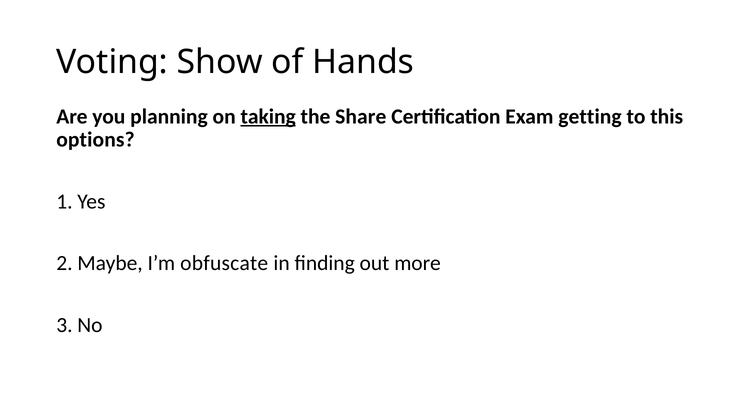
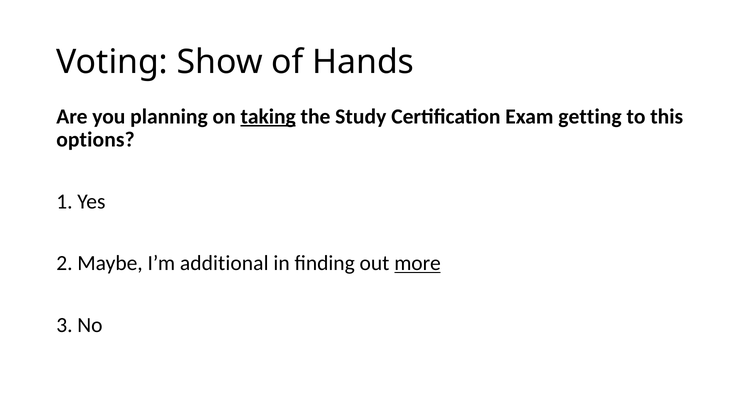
Share: Share -> Study (361, 117)
obfuscate: obfuscate -> additional (224, 263)
more underline: none -> present (418, 263)
